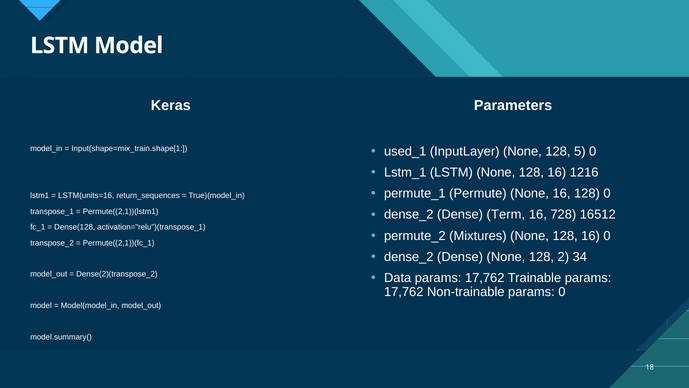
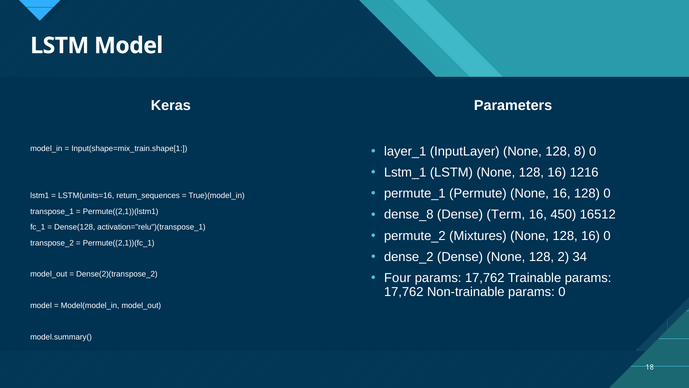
used_1: used_1 -> layer_1 (405, 151)
5: 5 -> 8 (580, 151)
dense_2: dense_2 -> dense_8 (409, 214)
728: 728 -> 450 (563, 214)
Data: Data -> Four (398, 278)
